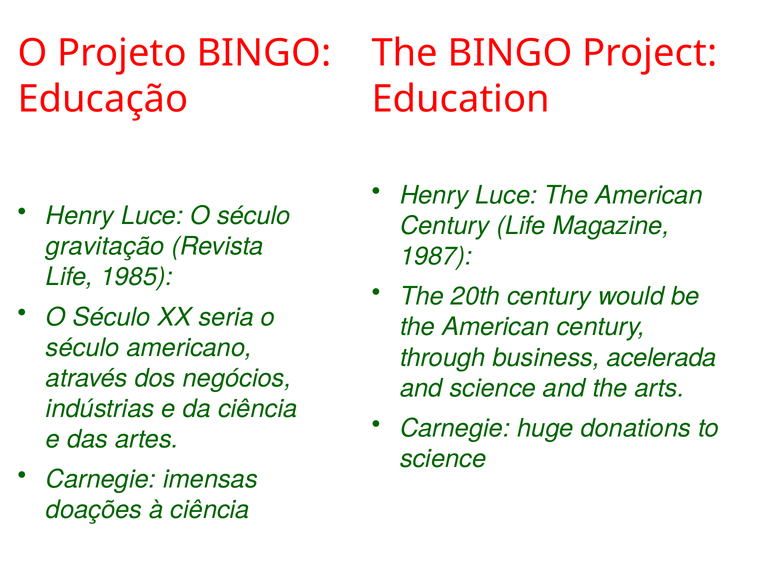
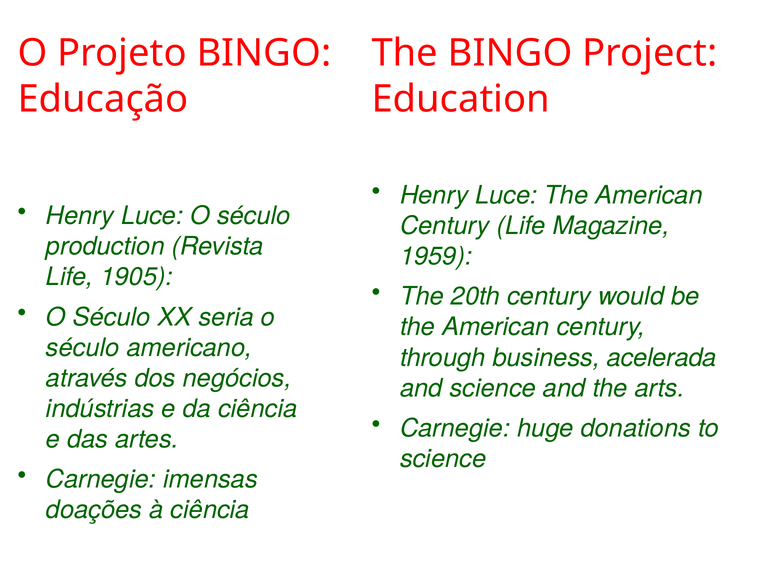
gravitação: gravitação -> production (105, 246)
1987: 1987 -> 1959 (436, 256)
1985: 1985 -> 1905 (137, 277)
